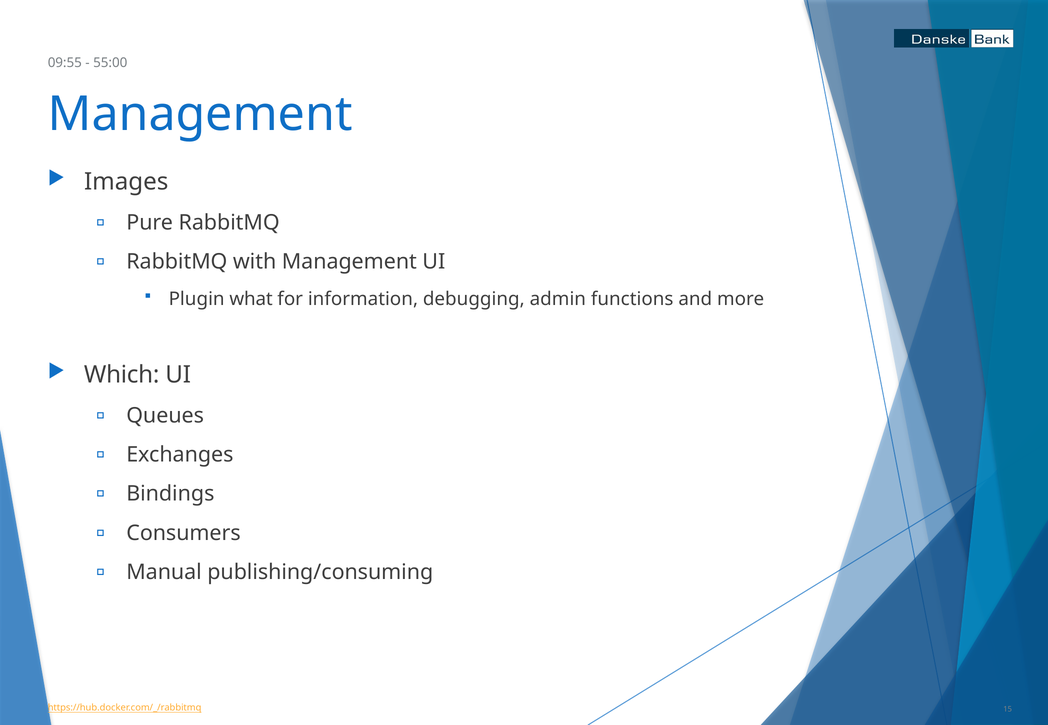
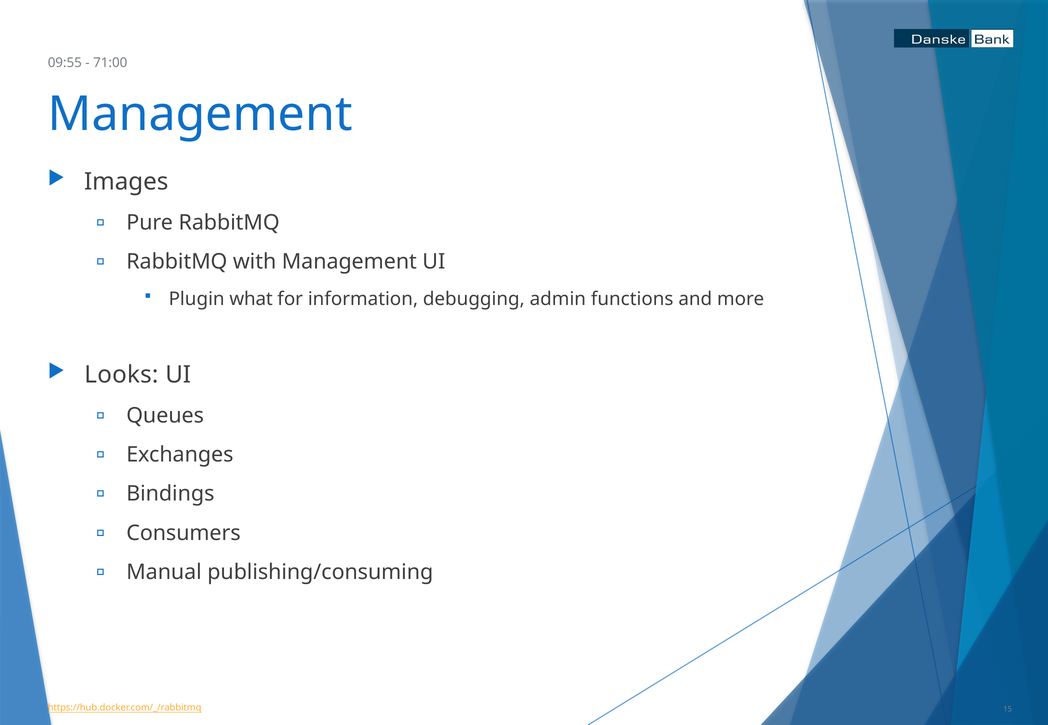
55:00: 55:00 -> 71:00 (110, 63)
Which: Which -> Looks (121, 375)
